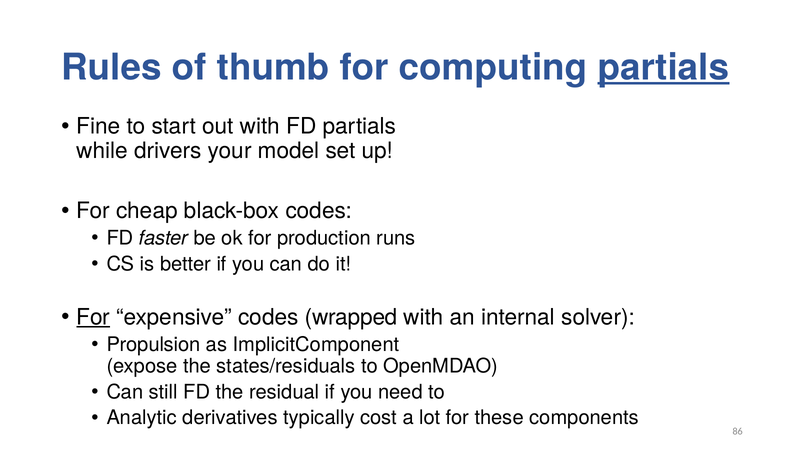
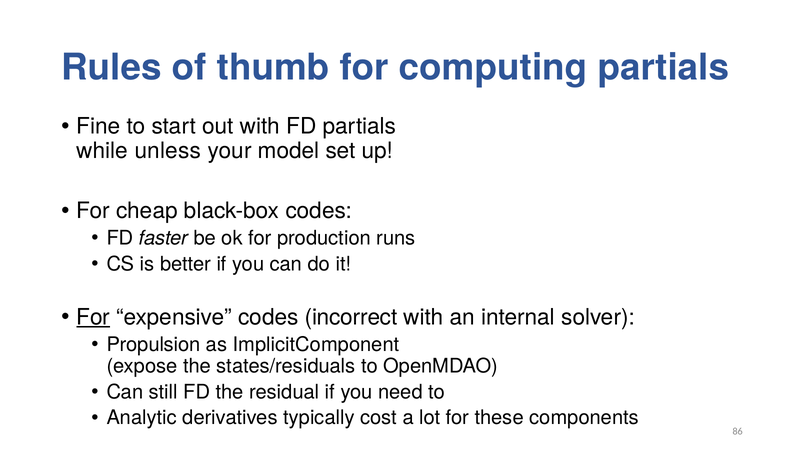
partials underline: present -> none (663, 68)
drivers: drivers -> unless (168, 151)
wrapped: wrapped -> incorrect (351, 317)
